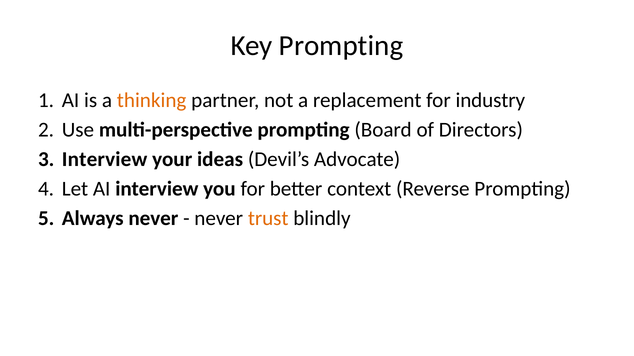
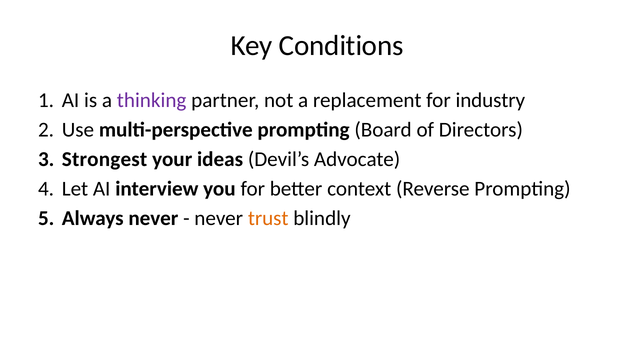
Key Prompting: Prompting -> Conditions (341, 46)
thinking colour: orange -> purple (152, 101)
Interview: Interview -> Strongest (105, 160)
